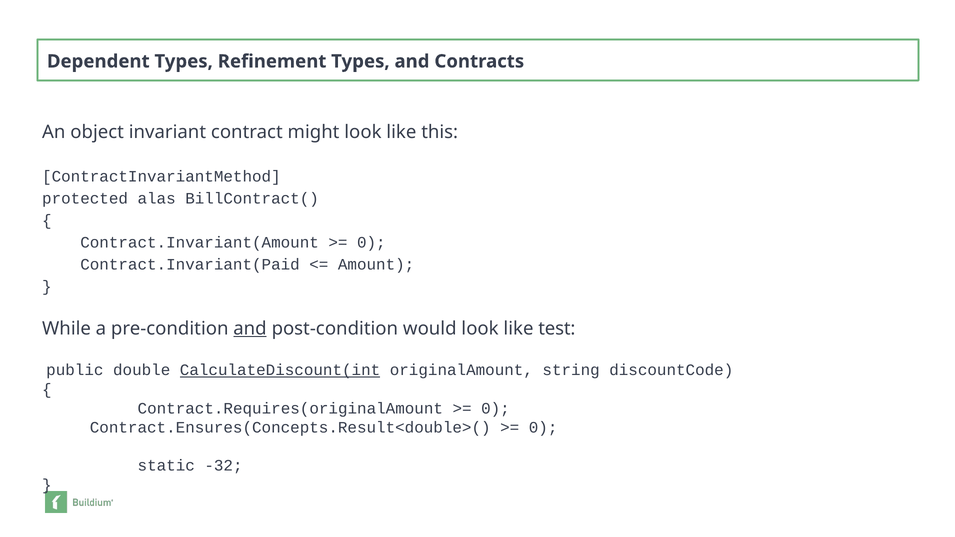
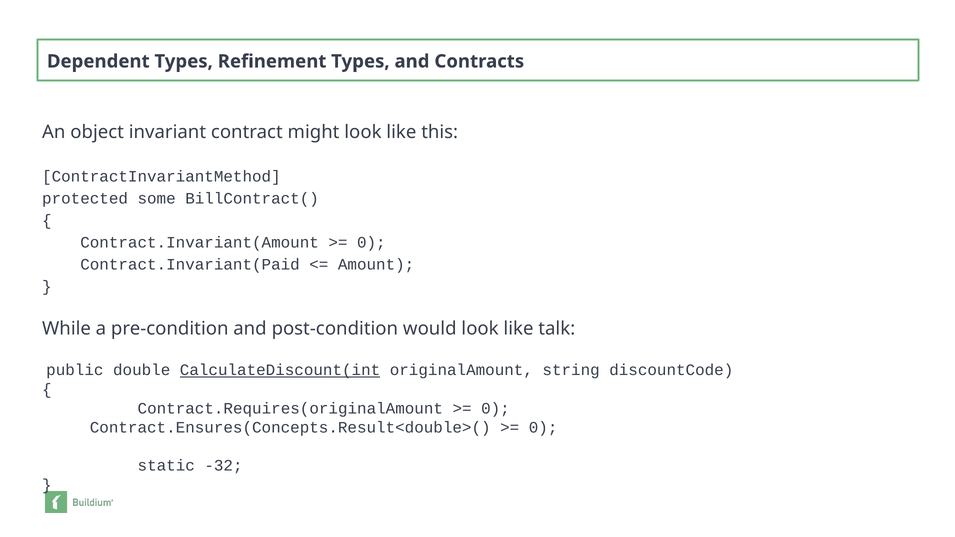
alas: alas -> some (157, 199)
and underline: present -> none (250, 329)
test: test -> talk (557, 329)
